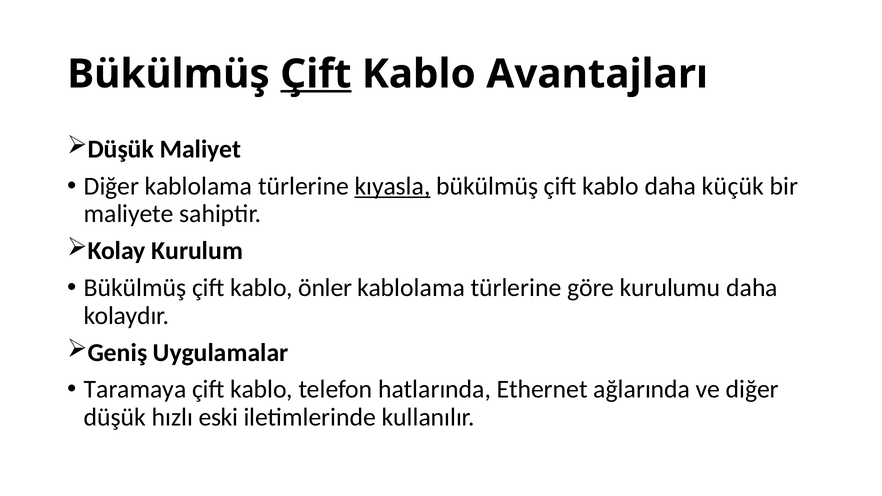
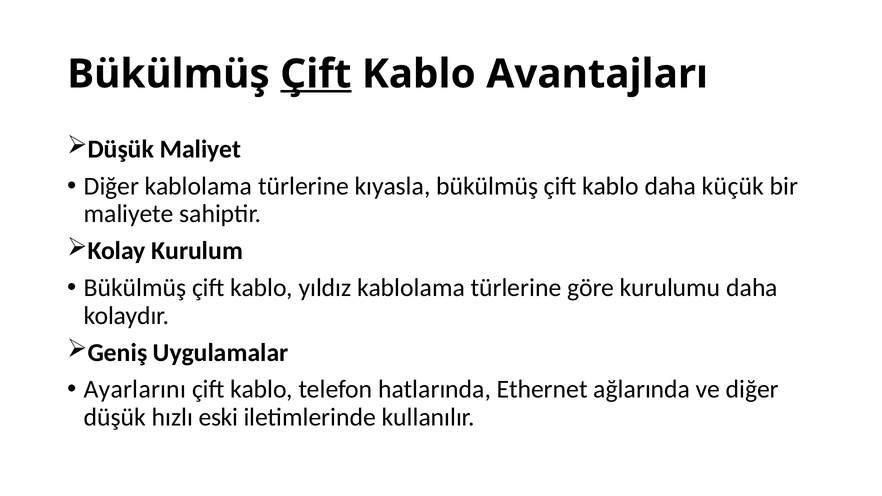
kıyasla underline: present -> none (393, 186)
önler: önler -> yıldız (325, 288)
Taramaya: Taramaya -> Ayarlarını (135, 390)
